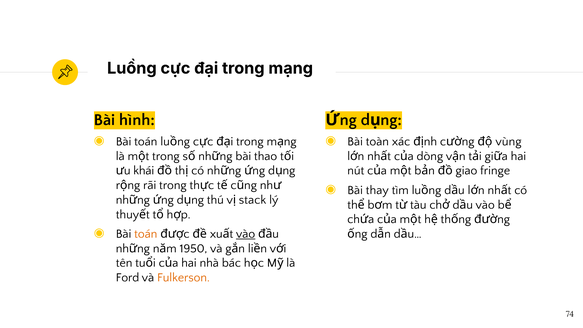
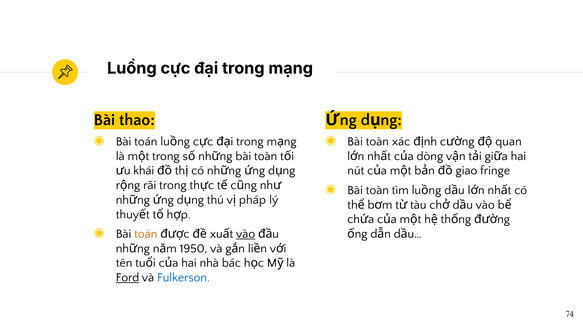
hình: hình -> thao (137, 120)
vùng: vùng -> quan (508, 141)
thao: thao -> toàn (266, 156)
thay: thay -> toàn (377, 190)
stack: stack -> pháp (252, 200)
Ford underline: none -> present (127, 278)
Fulkerson colour: orange -> blue (183, 278)
